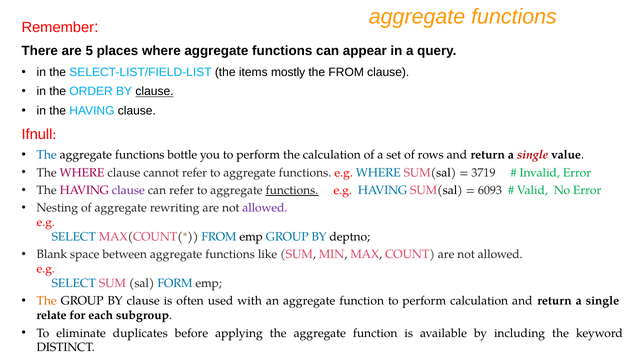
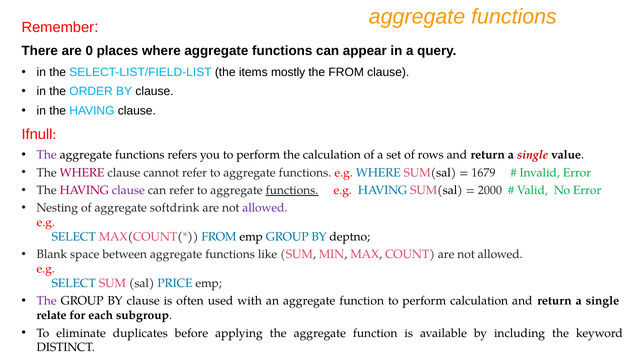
5: 5 -> 0 (89, 51)
clause underline: present -> none (155, 92)
The colour: blue -> purple (47, 155)
bottle: bottle -> refers (182, 155)
3719: 3719 -> 1679 (483, 173)
6093: 6093 -> 2000 (490, 190)
rewriting: rewriting -> softdrink (175, 208)
FORM: FORM -> PRICE (175, 283)
The colour: orange -> purple (47, 301)
